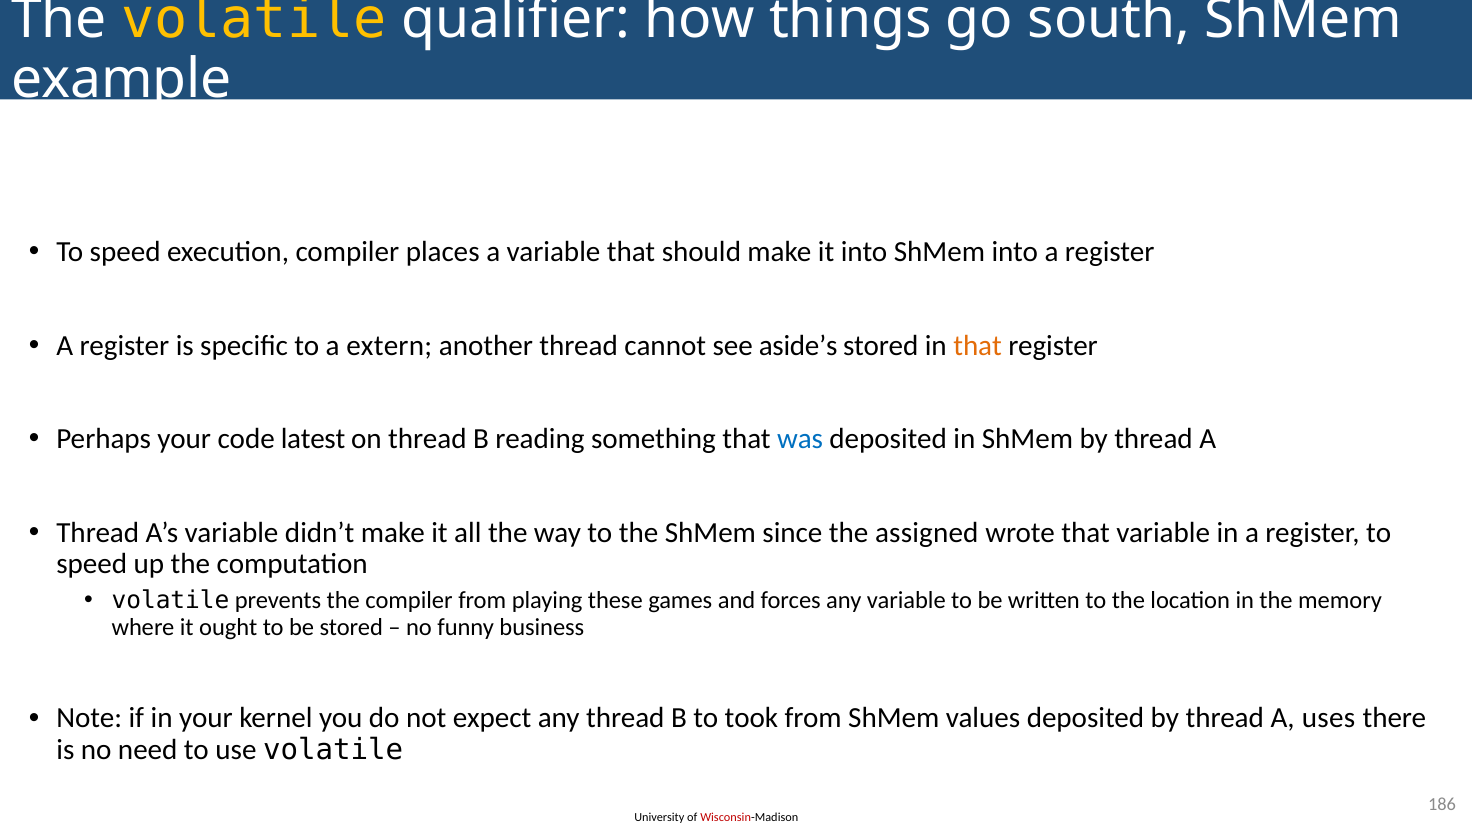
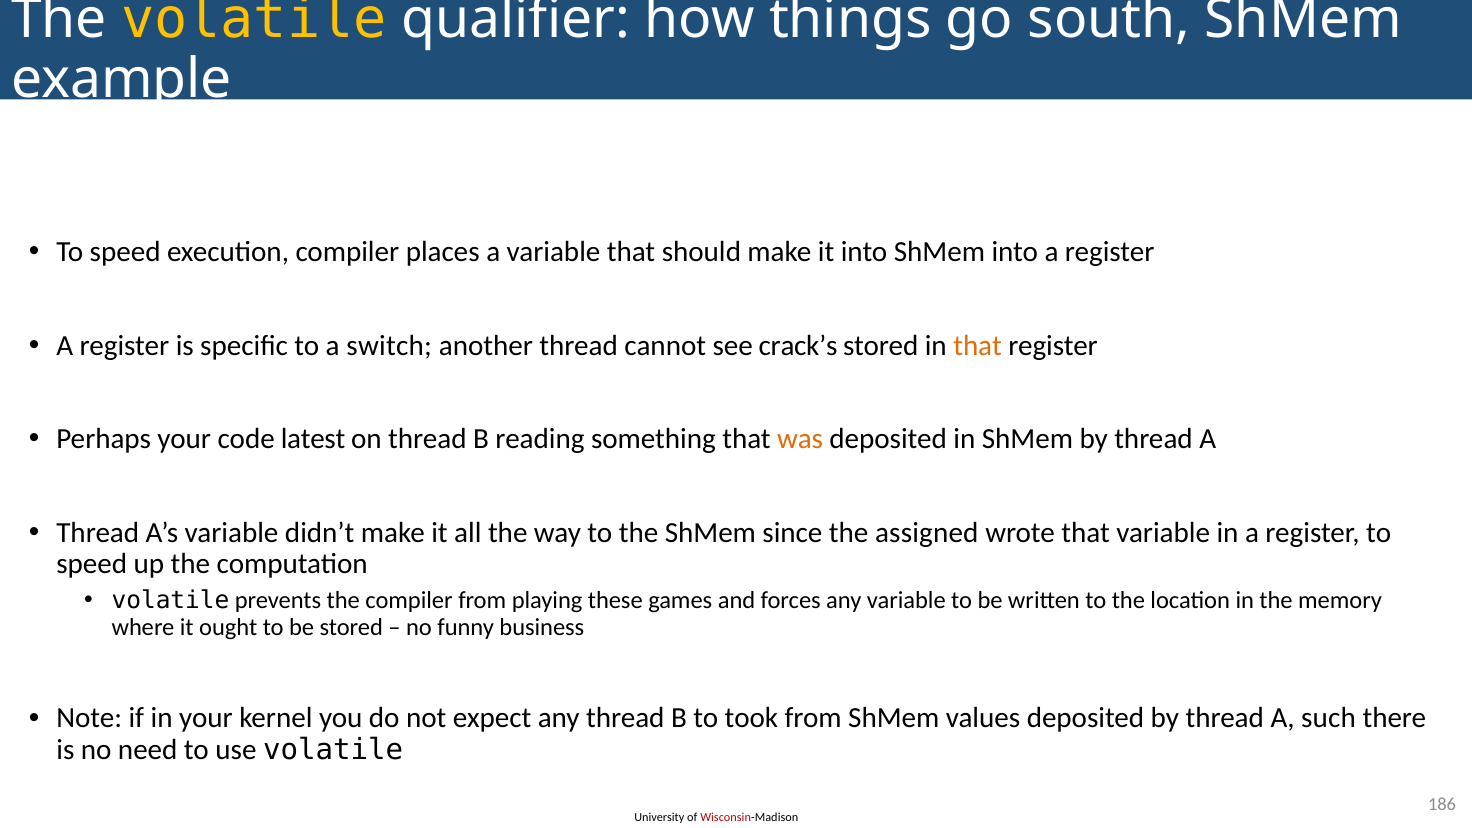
extern: extern -> switch (389, 345)
aside’s: aside’s -> crack’s (798, 345)
was colour: blue -> orange (800, 439)
uses: uses -> such (1329, 718)
